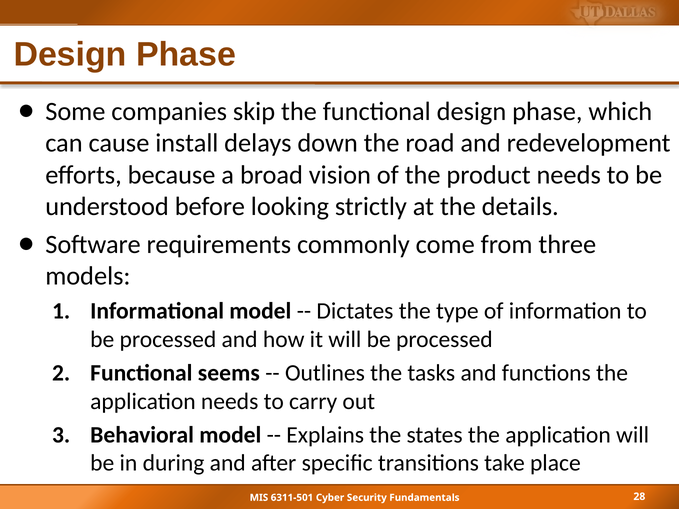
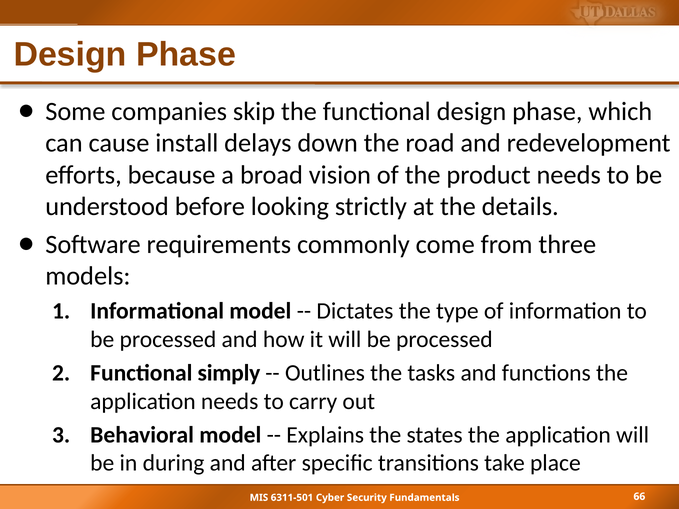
seems: seems -> simply (229, 373)
28: 28 -> 66 (639, 497)
